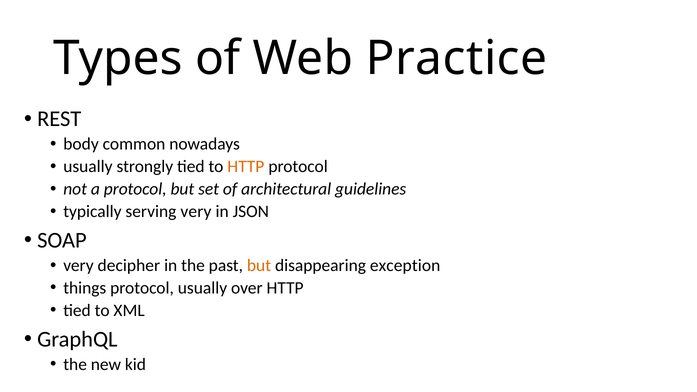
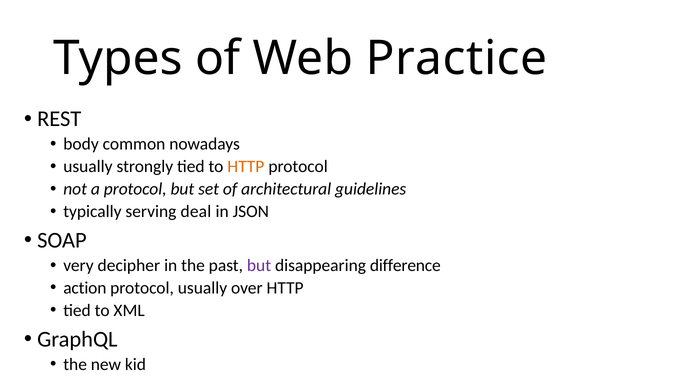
serving very: very -> deal (196, 212)
but colour: orange -> purple (259, 266)
exception: exception -> difference (405, 266)
things: things -> action (85, 288)
